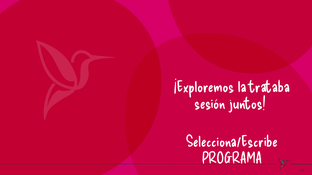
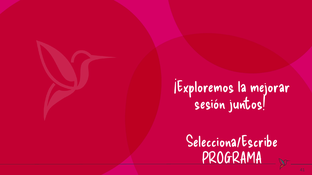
trataba: trataba -> mejorar (270, 87)
